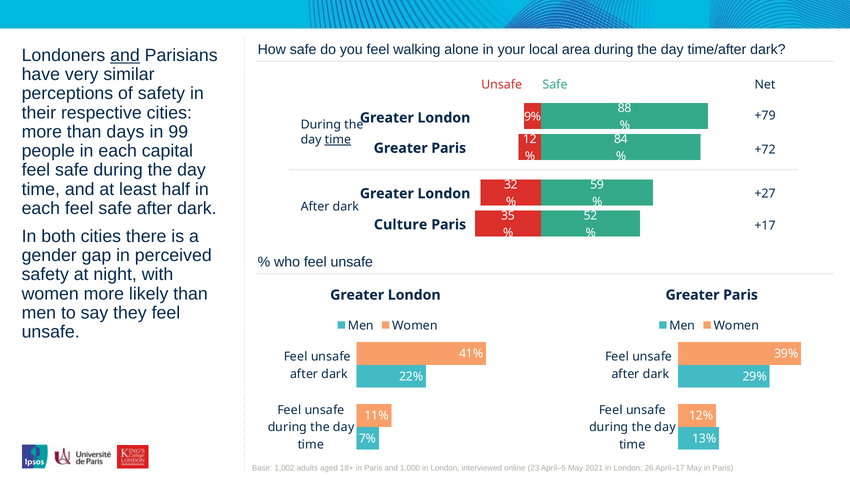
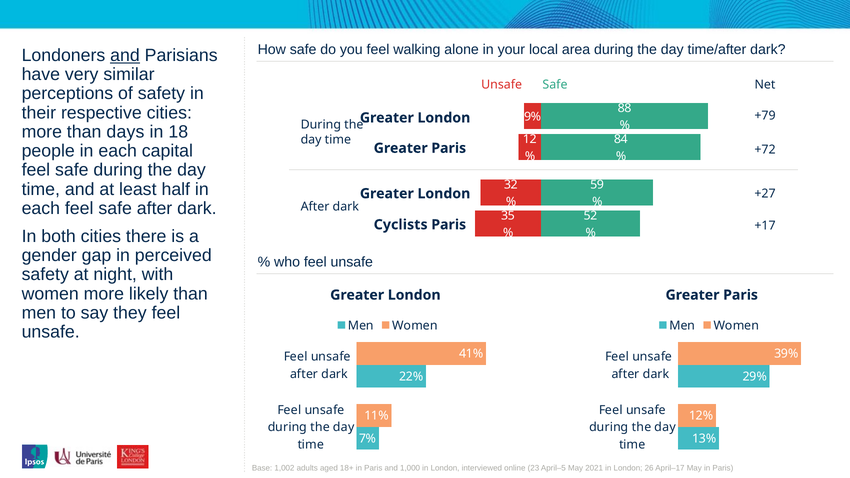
99: 99 -> 18 (178, 132)
time underline: present -> none (338, 140)
Culture: Culture -> Cyclists (401, 225)
